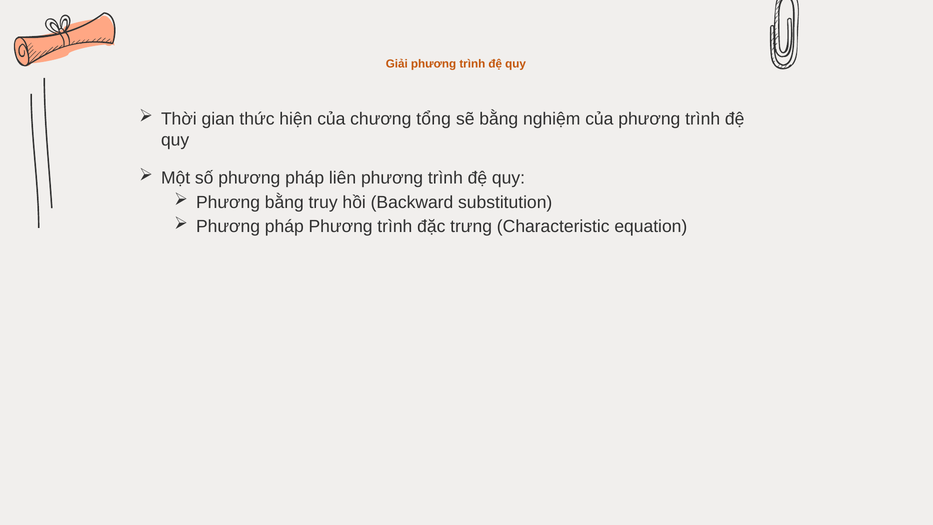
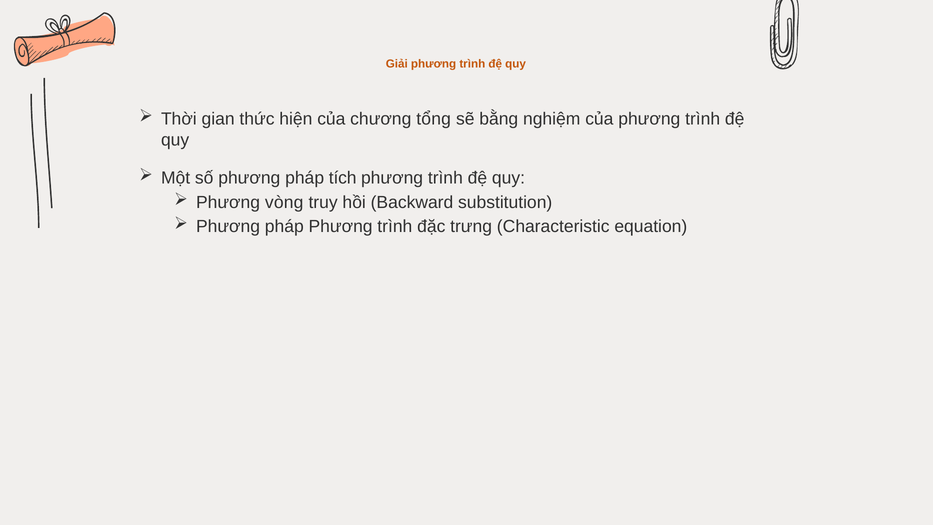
liên: liên -> tích (343, 178)
Phương bằng: bằng -> vòng (284, 202)
